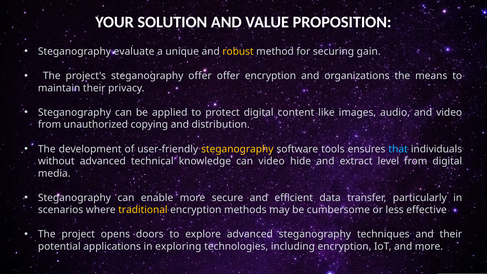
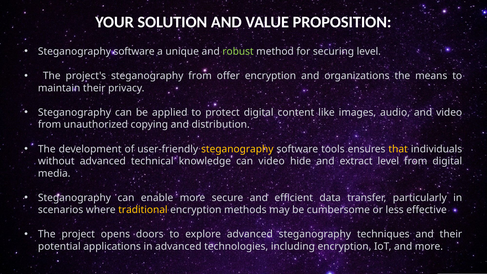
evaluate: evaluate -> software (134, 52)
robust colour: yellow -> light green (238, 52)
securing gain: gain -> level (369, 52)
steganography offer: offer -> from (200, 76)
that colour: light blue -> yellow (398, 149)
in exploring: exploring -> advanced (178, 246)
